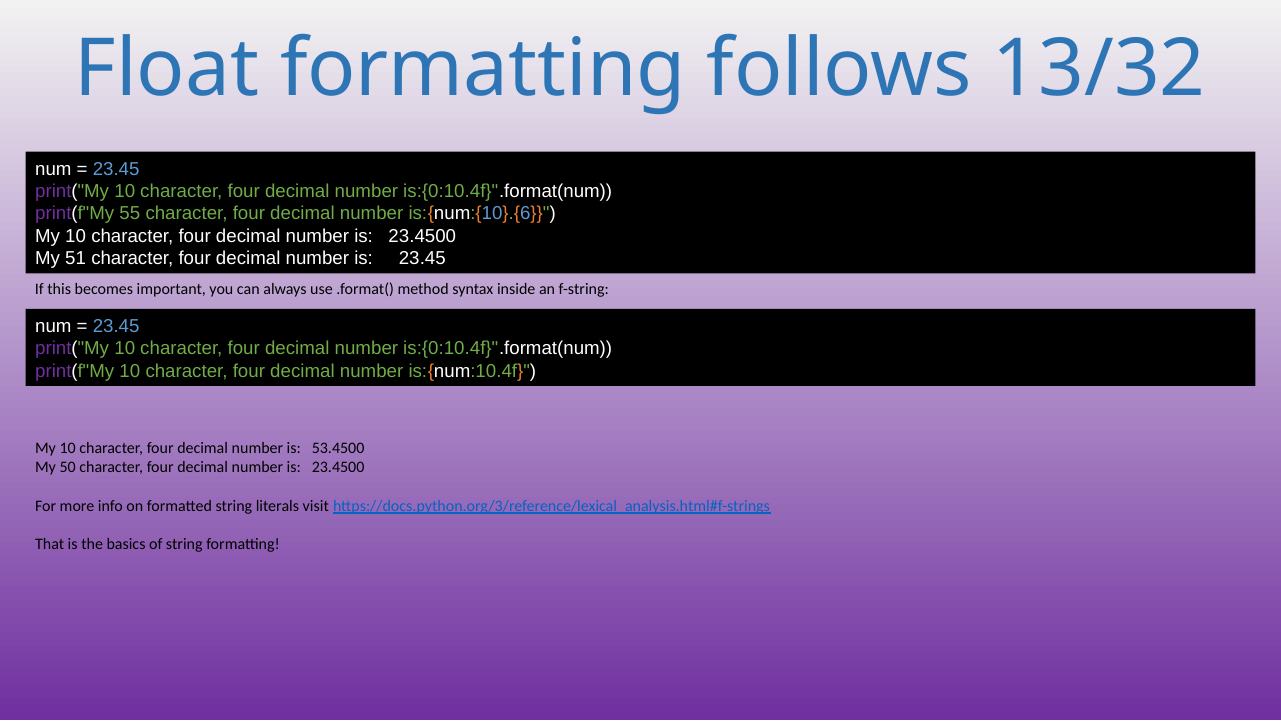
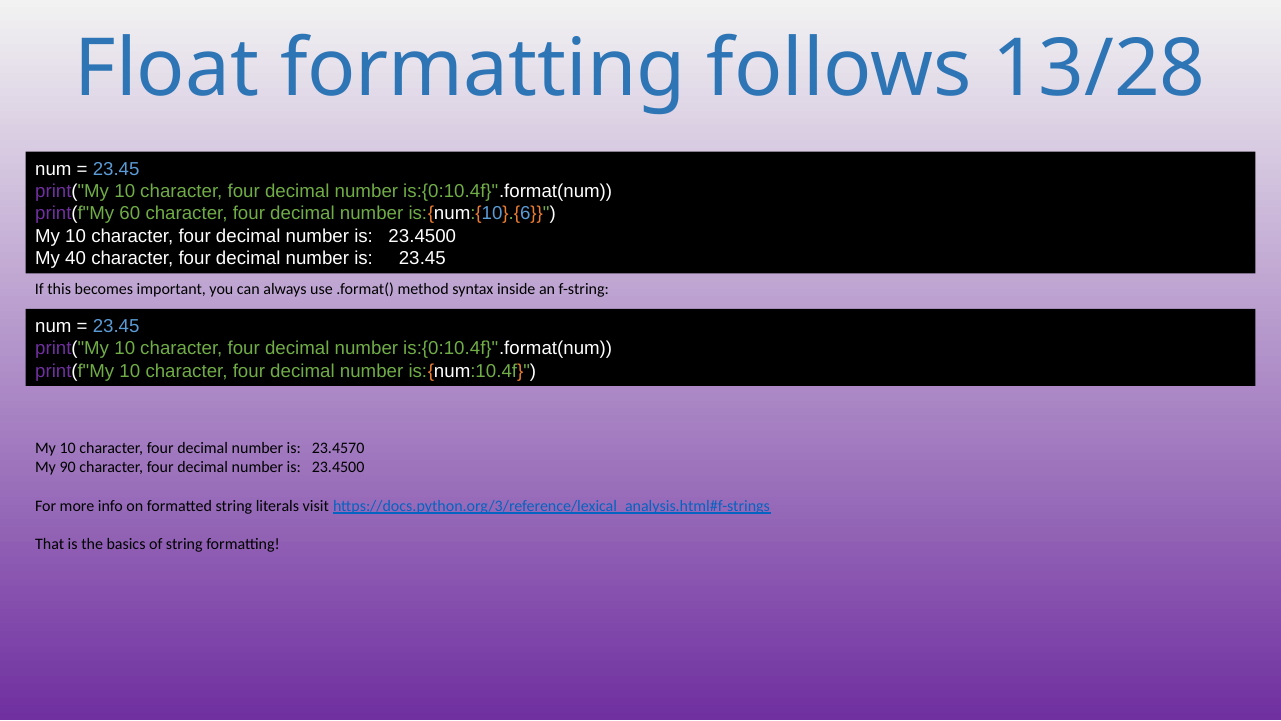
13/32: 13/32 -> 13/28 (1099, 69)
55: 55 -> 60 (130, 214)
51: 51 -> 40 (76, 259)
53.4500: 53.4500 -> 23.4570 (338, 448)
50: 50 -> 90 (68, 467)
